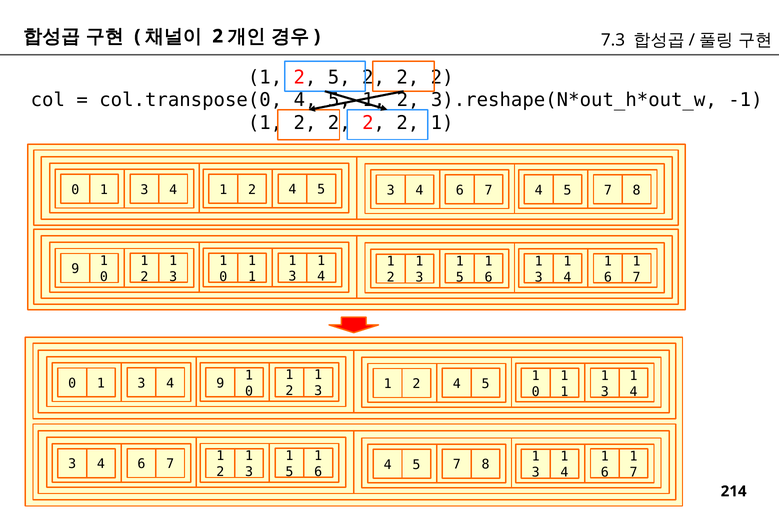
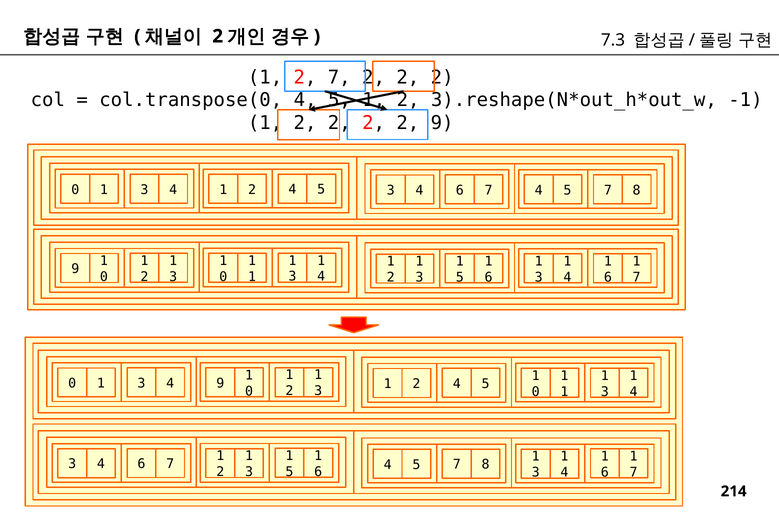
2 5: 5 -> 7 (339, 77)
2 2 1: 1 -> 9 (442, 123)
